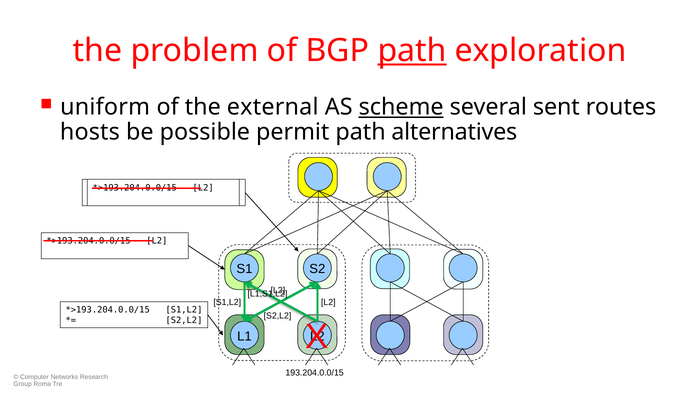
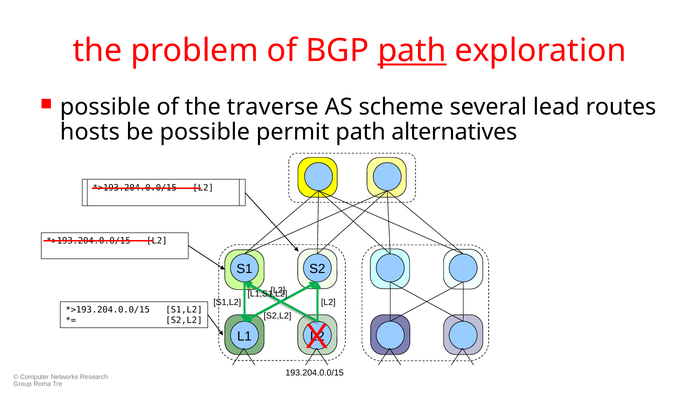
uniform: uniform -> possible (105, 107)
external: external -> traverse (273, 107)
scheme underline: present -> none (401, 107)
sent: sent -> lead (556, 107)
